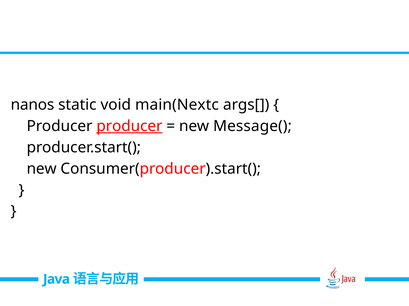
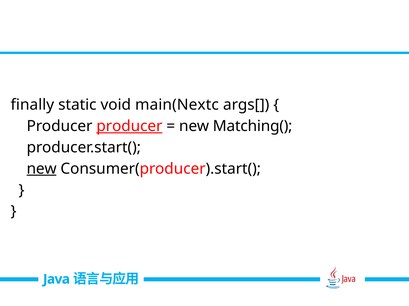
nanos: nanos -> finally (32, 105)
Message(: Message( -> Matching( (253, 126)
new underline: none -> present (42, 169)
